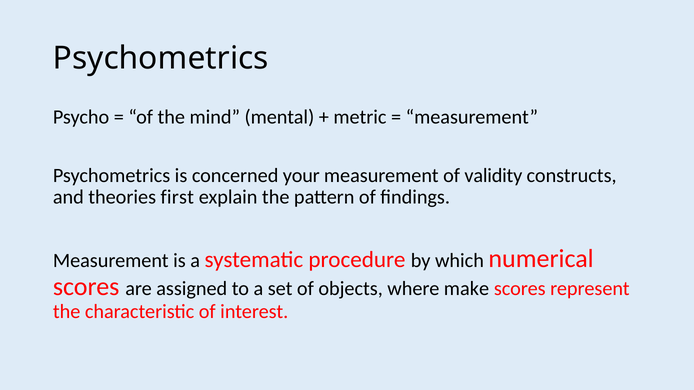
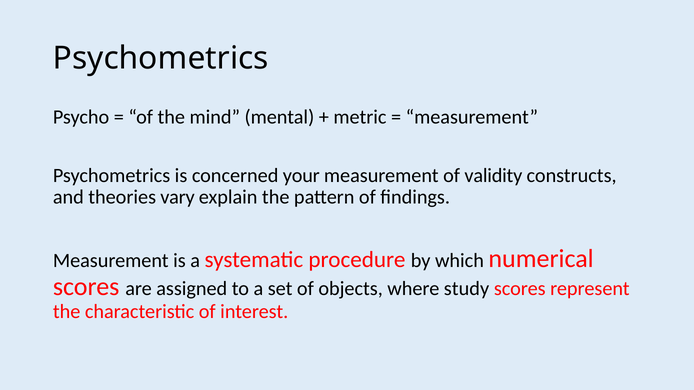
first: first -> vary (177, 197)
make: make -> study (467, 289)
